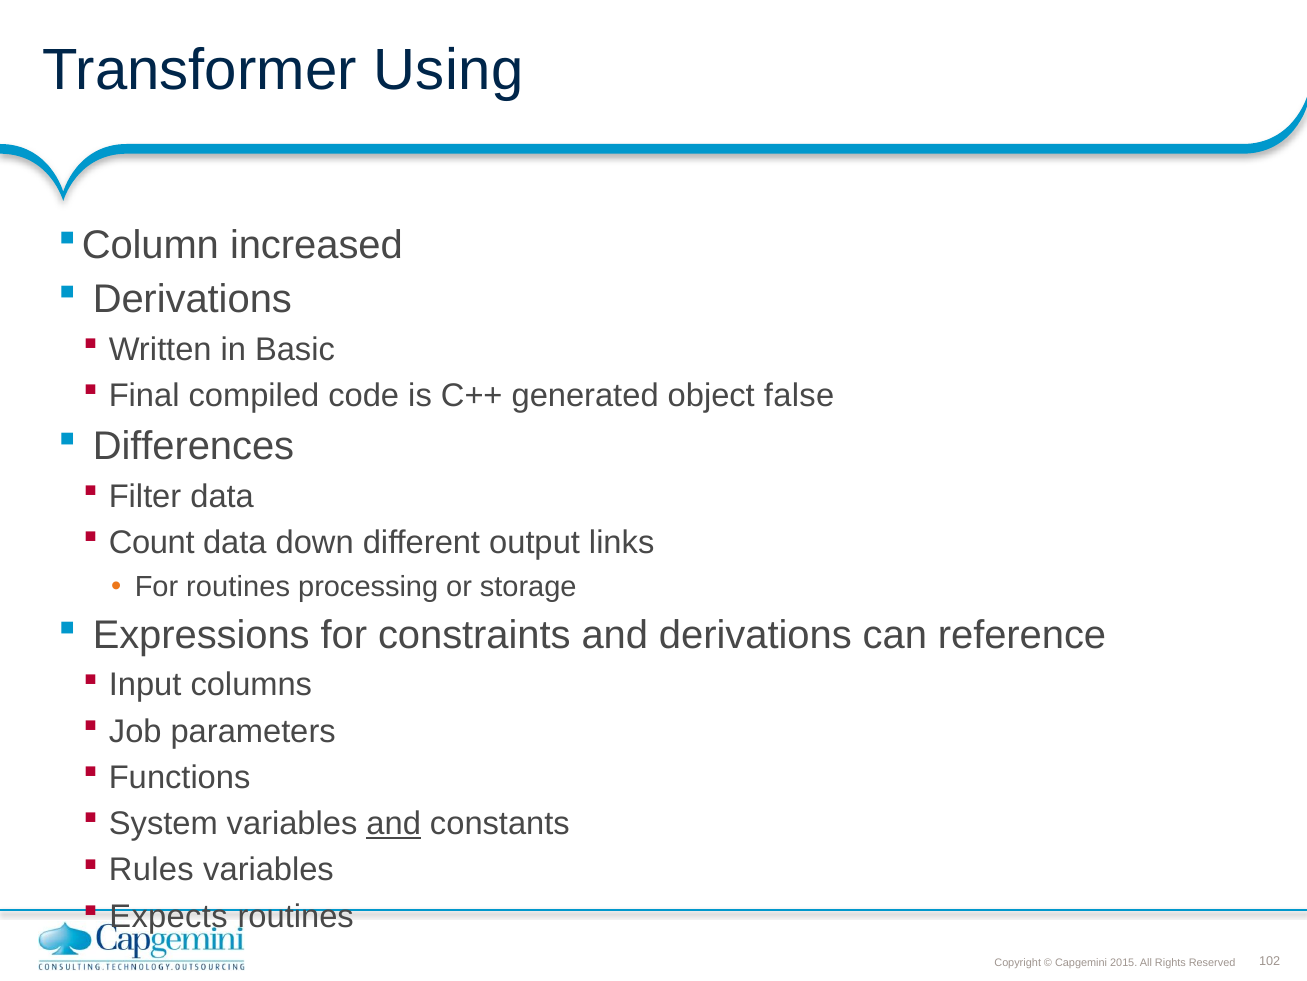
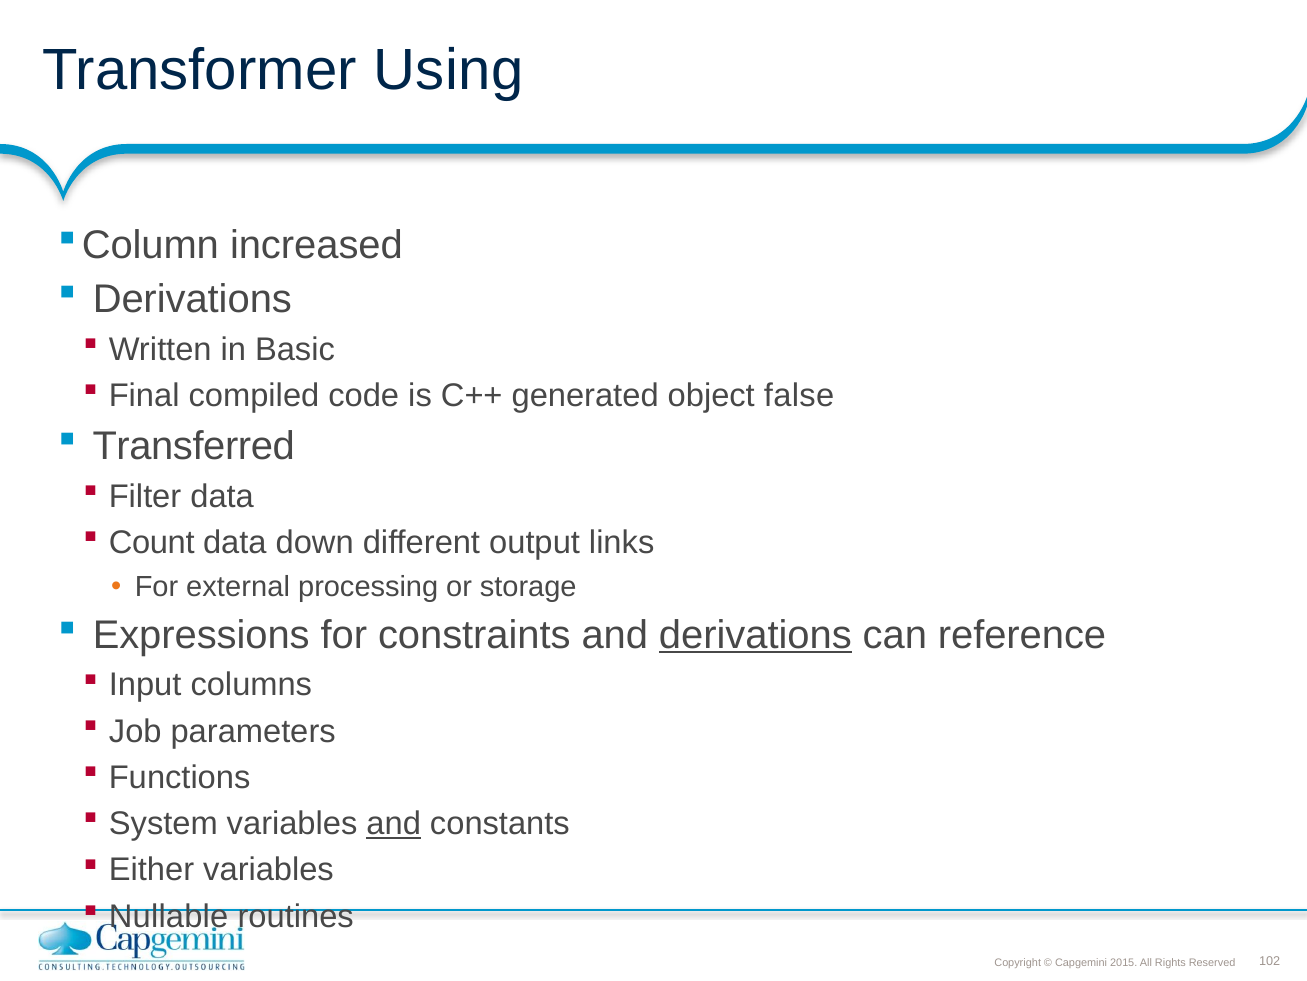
Differences: Differences -> Transferred (194, 446)
For routines: routines -> external (238, 586)
derivations underline: none -> present (755, 634)
Rules: Rules -> Either (152, 869)
Expects: Expects -> Nullable (169, 916)
